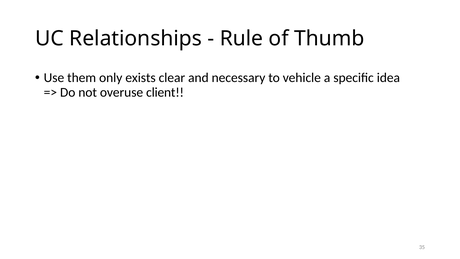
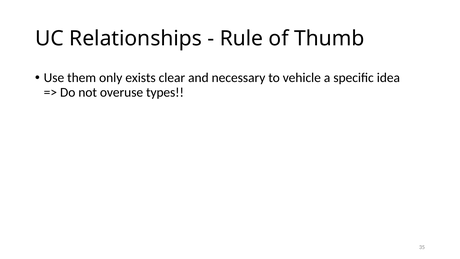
client: client -> types (165, 92)
